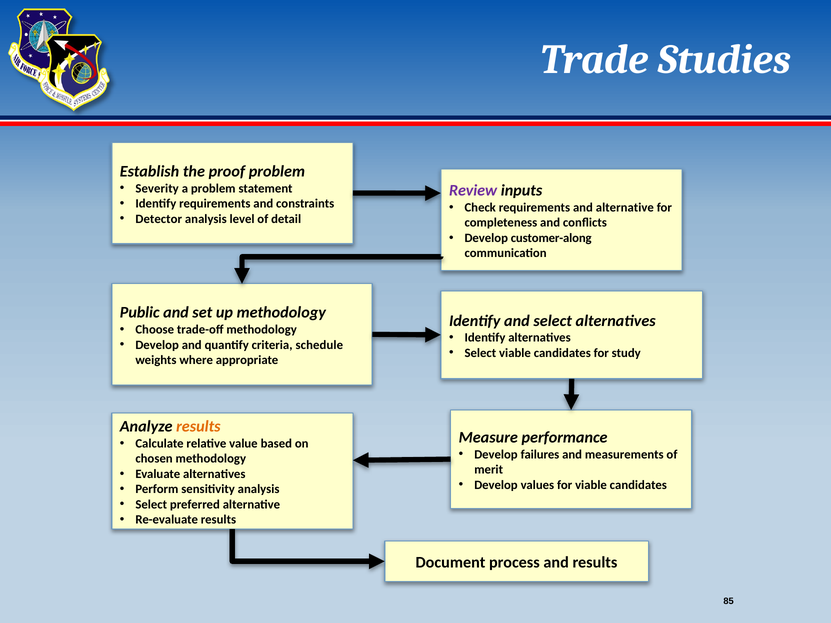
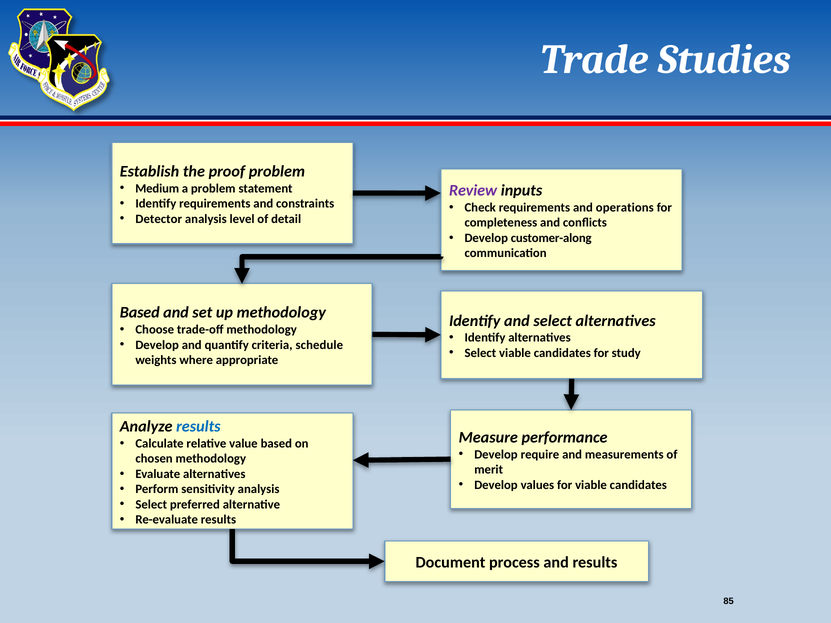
Severity: Severity -> Medium (157, 188)
and alternative: alternative -> operations (625, 208)
Public: Public -> Based (140, 313)
results colour: orange -> blue (198, 427)
failures: failures -> require (540, 455)
